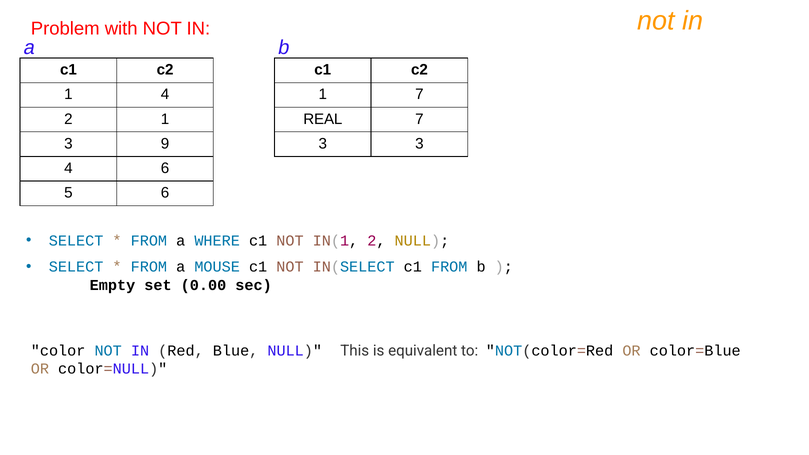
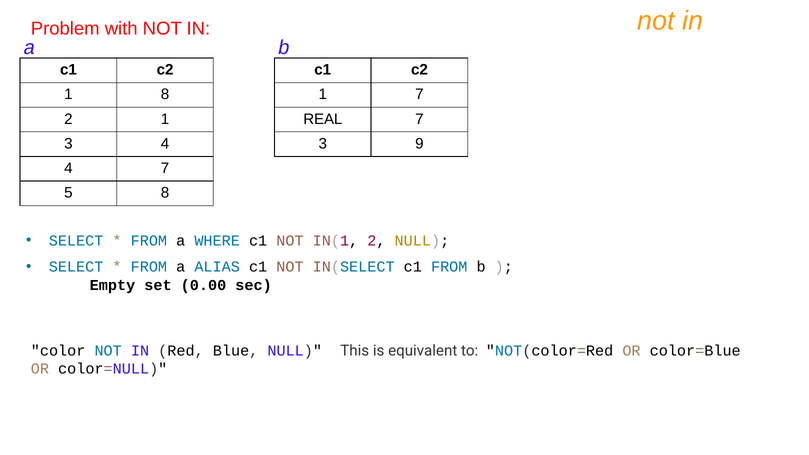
1 4: 4 -> 8 (165, 94)
3 9: 9 -> 4 (165, 144)
3 3: 3 -> 9 (419, 144)
4 6: 6 -> 7 (165, 168)
5 6: 6 -> 8 (165, 193)
MOUSE: MOUSE -> ALIAS (217, 267)
